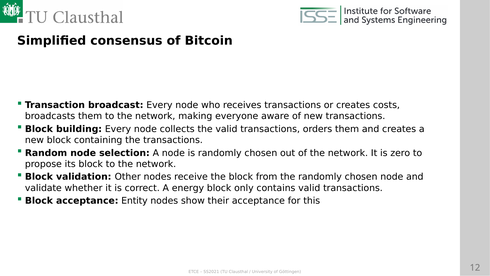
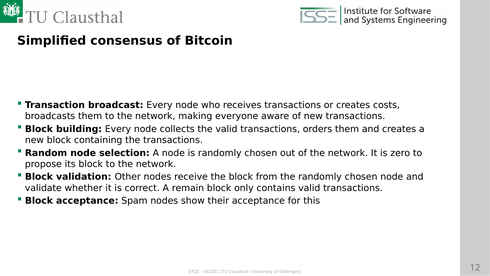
energy: energy -> remain (188, 188)
Entity: Entity -> Spam (134, 201)
